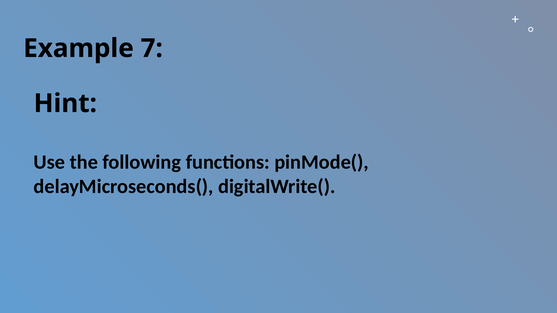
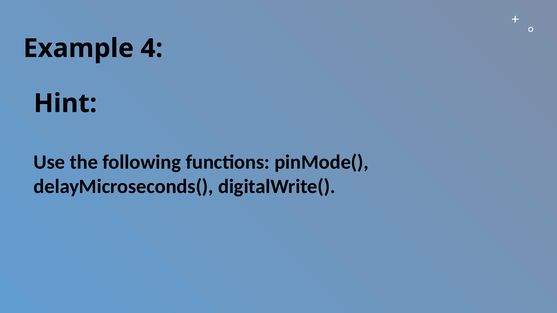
7: 7 -> 4 (152, 48)
